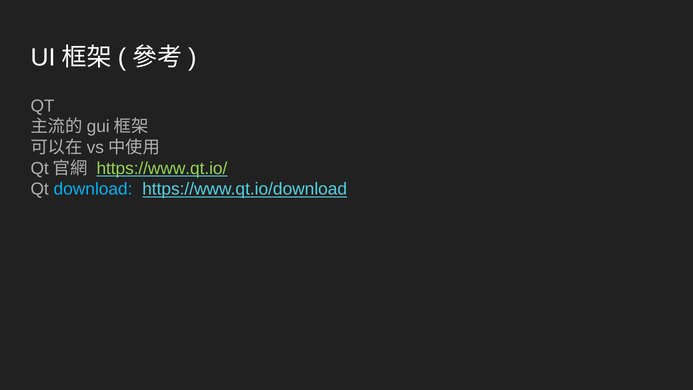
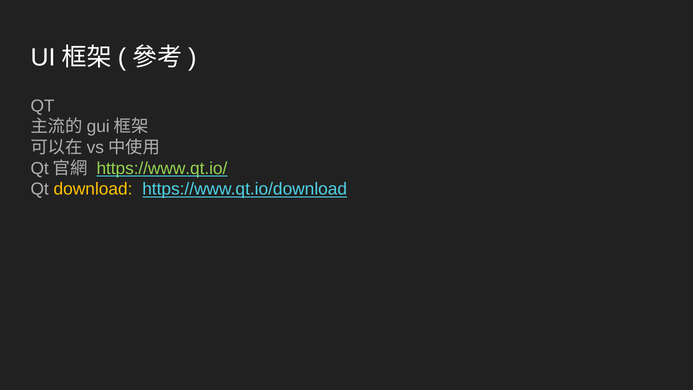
download colour: light blue -> yellow (93, 189)
